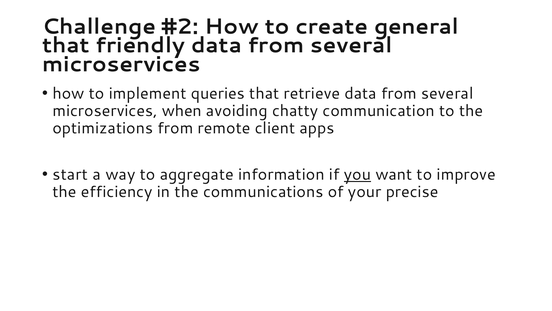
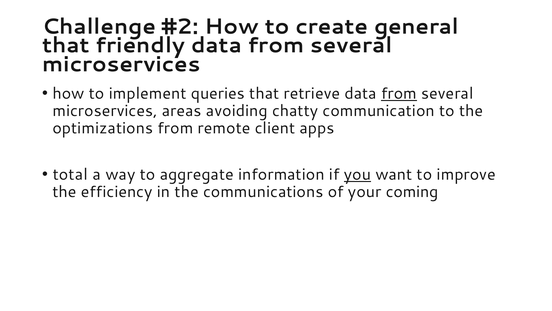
from underline: none -> present (399, 93)
when: when -> areas (182, 111)
start: start -> total (70, 174)
precise: precise -> coming (412, 192)
